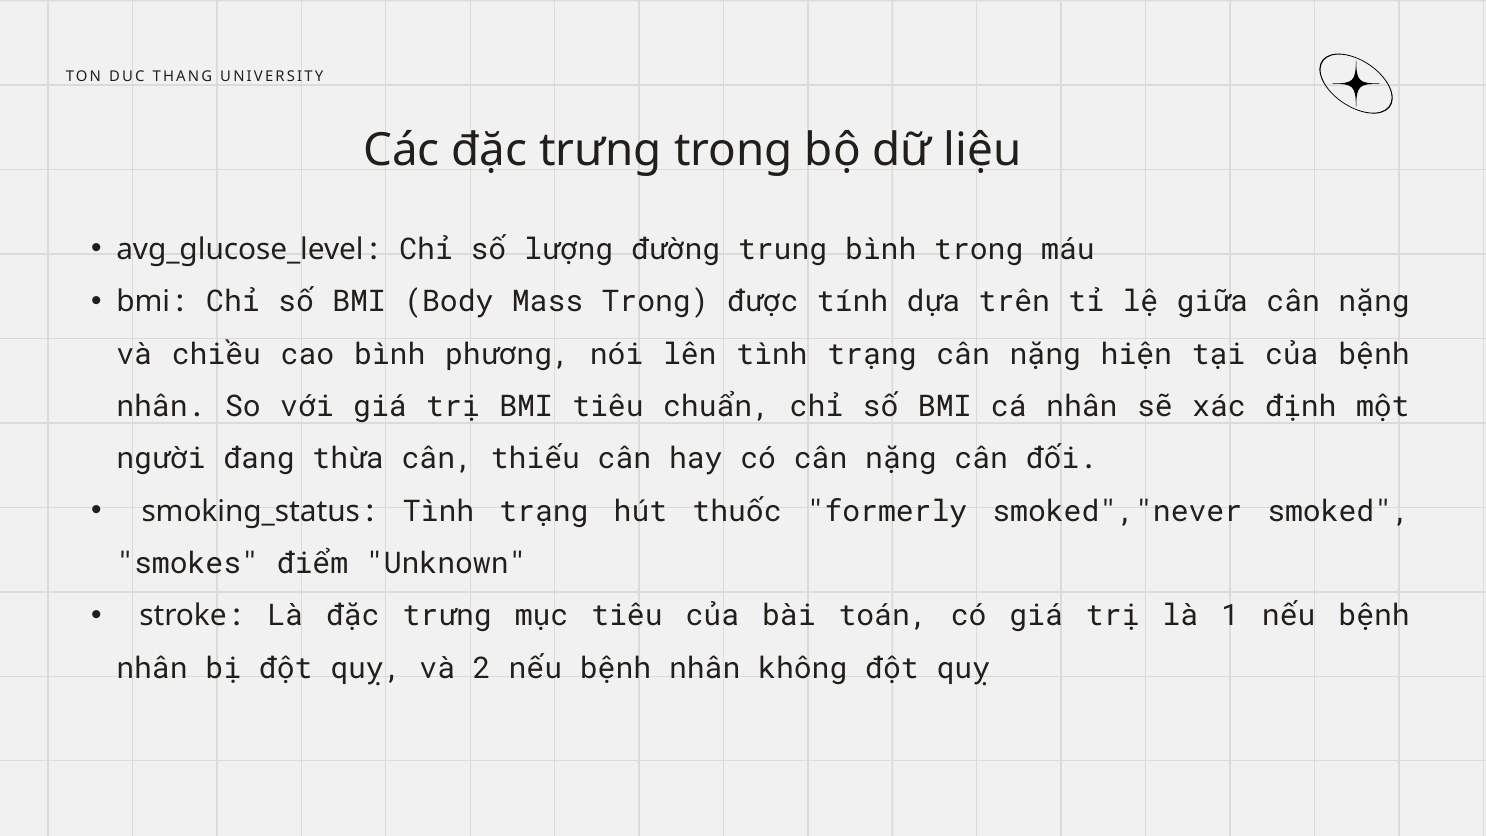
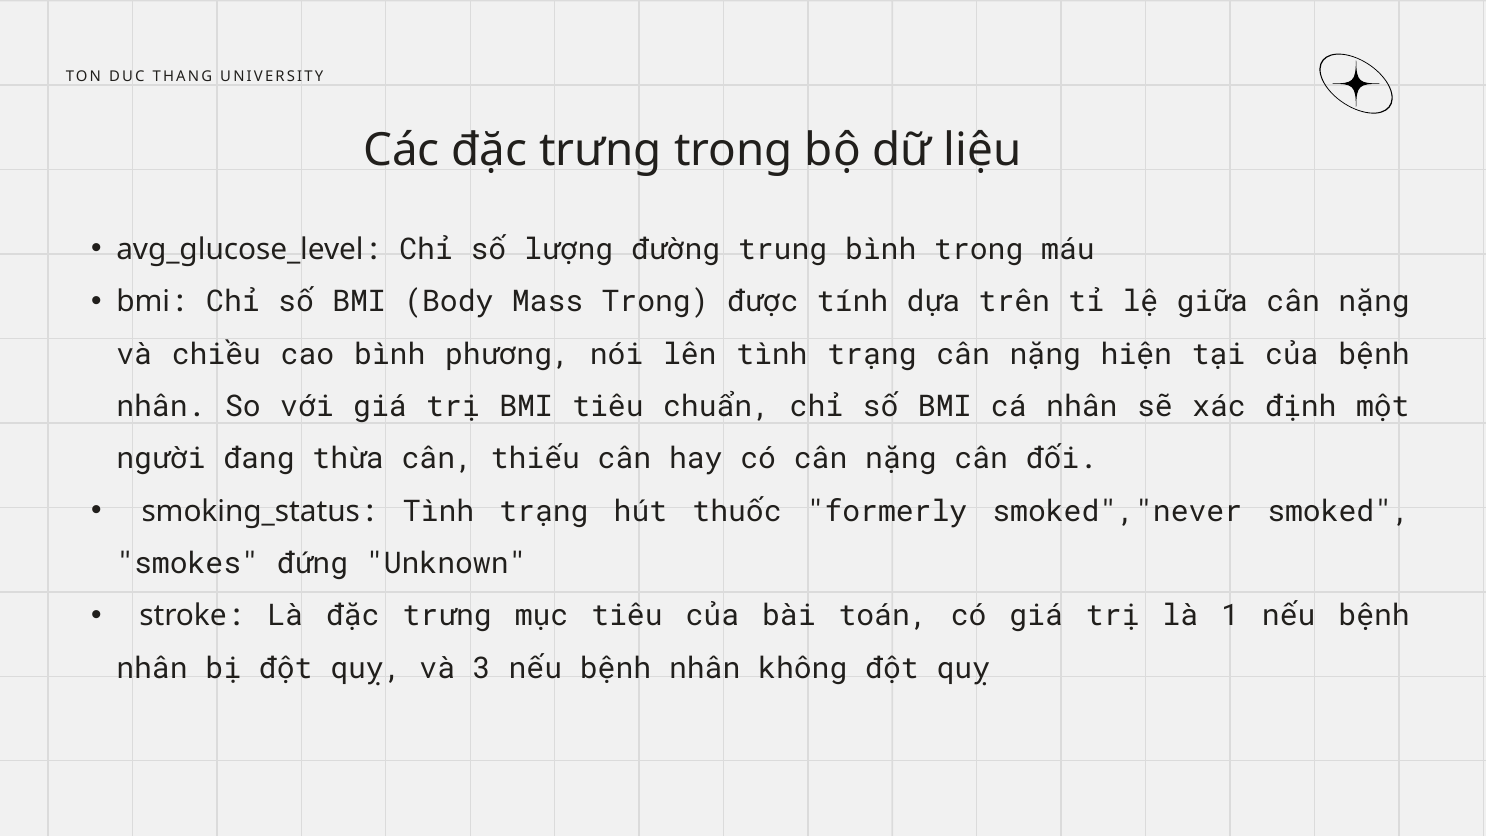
điểm: điểm -> đứng (313, 564)
2: 2 -> 3 (482, 668)
